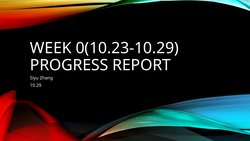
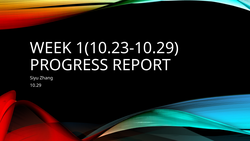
0(10.23-10.29: 0(10.23-10.29 -> 1(10.23-10.29 (127, 48)
